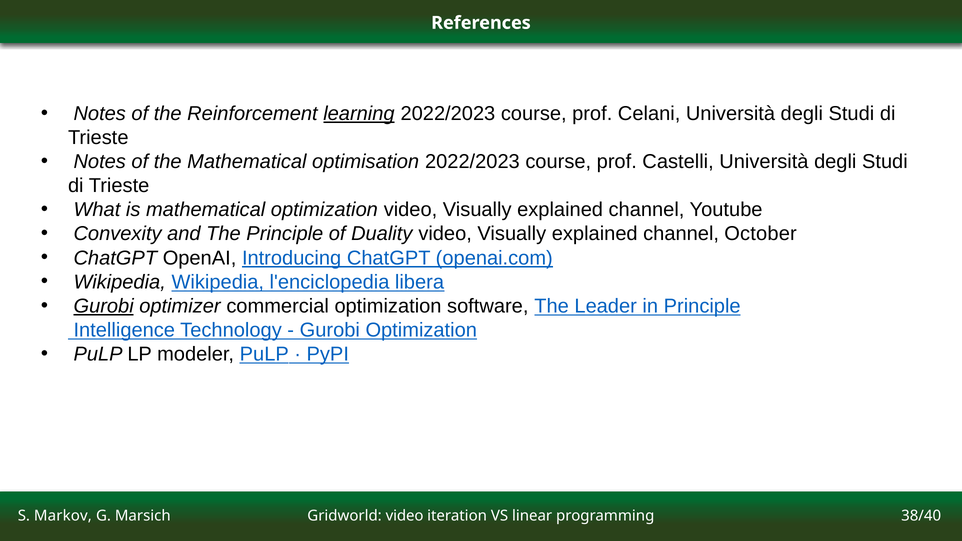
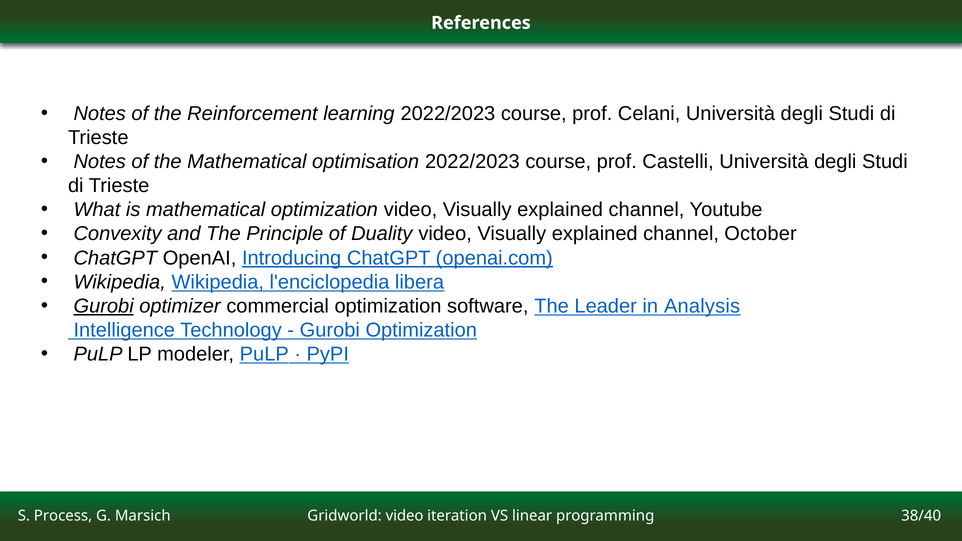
learning underline: present -> none (359, 114)
in Principle: Principle -> Analysis (702, 306)
Markov: Markov -> Process (63, 516)
